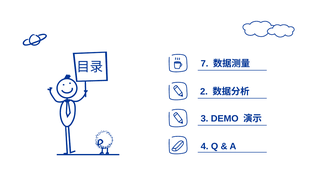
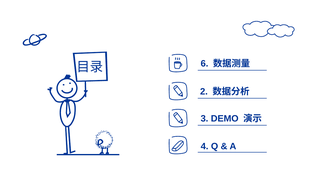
7: 7 -> 6 (204, 64)
